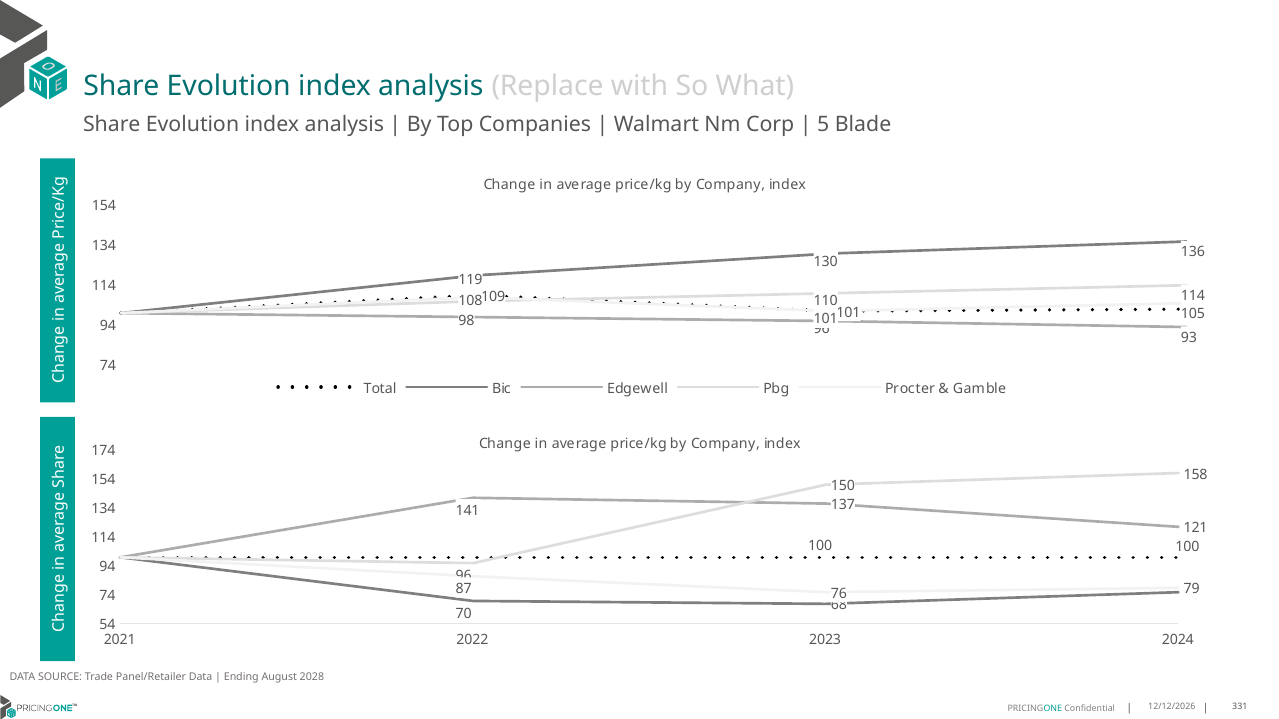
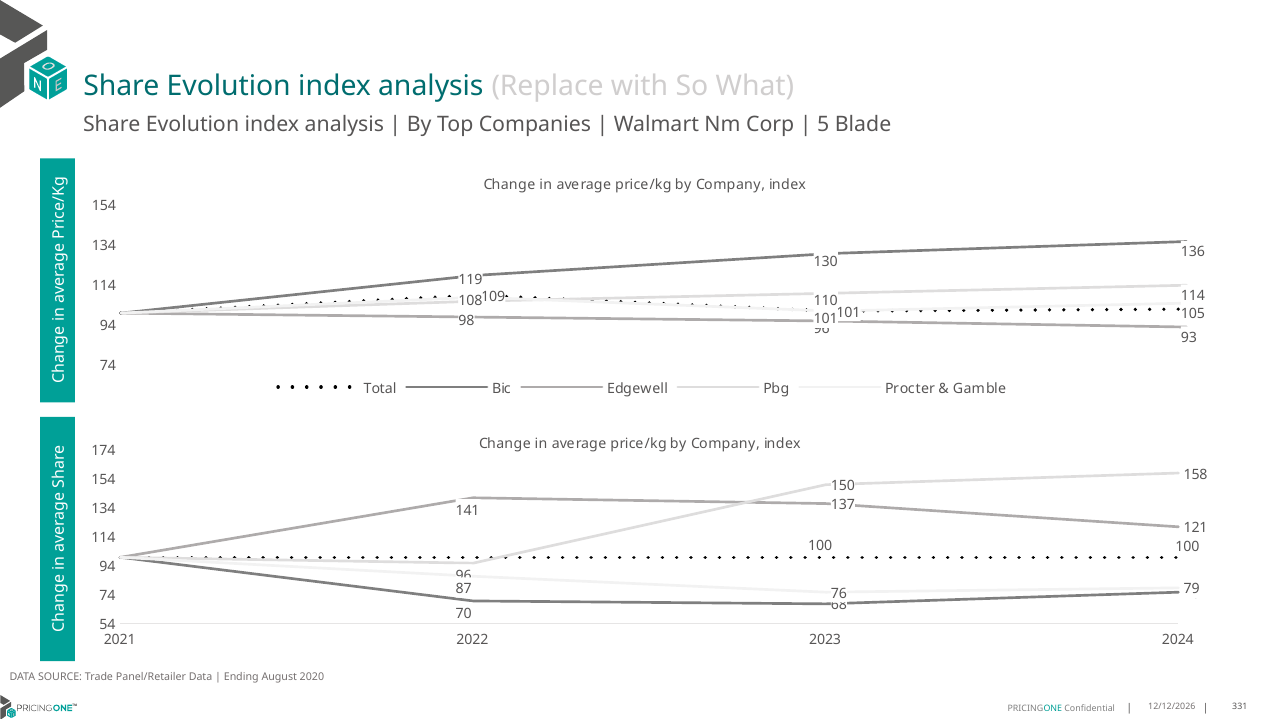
2028: 2028 -> 2020 (312, 678)
